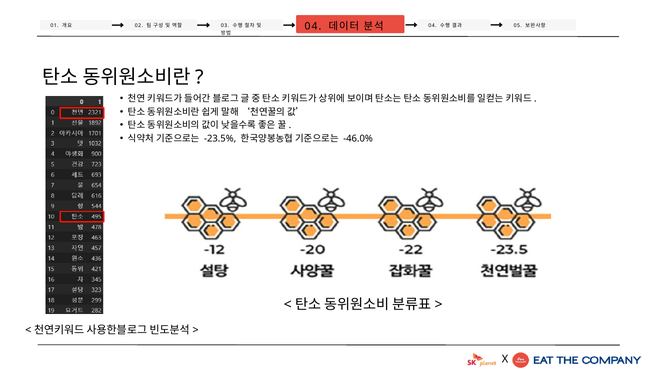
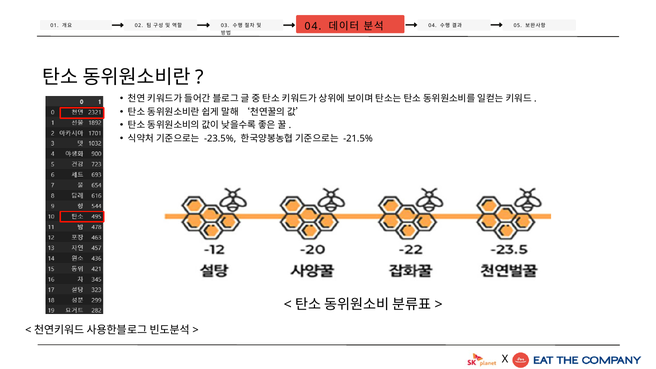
-46.0%: -46.0% -> -21.5% (358, 138)
